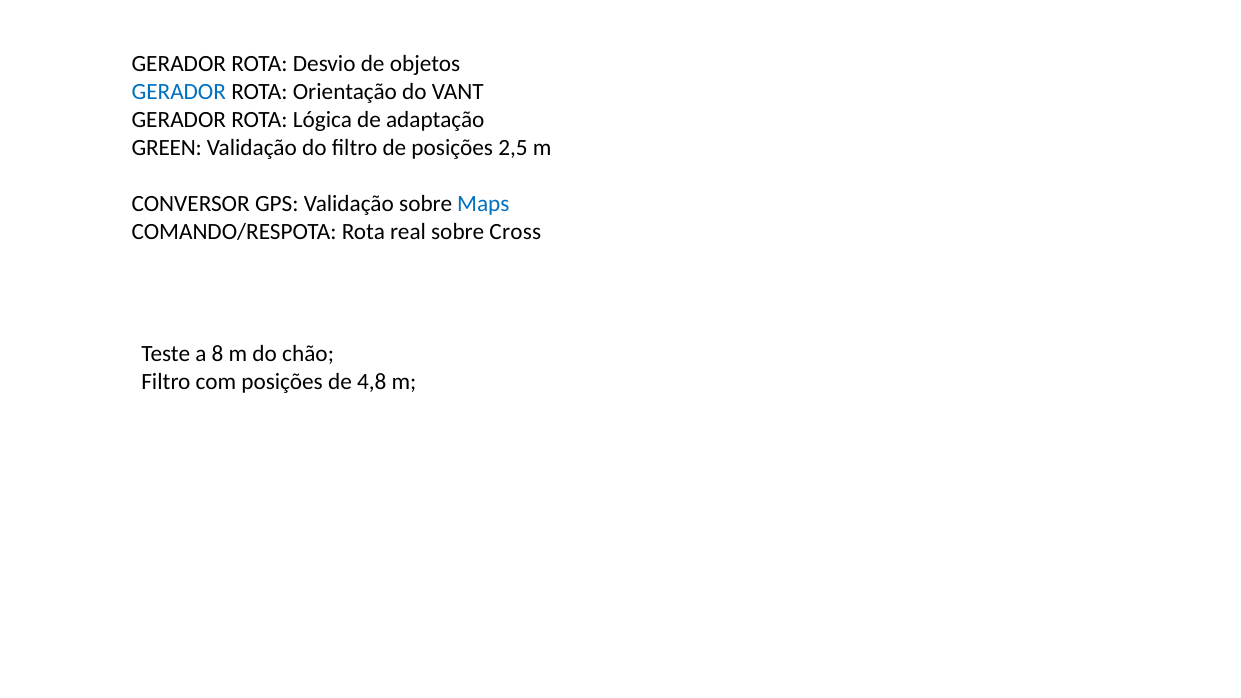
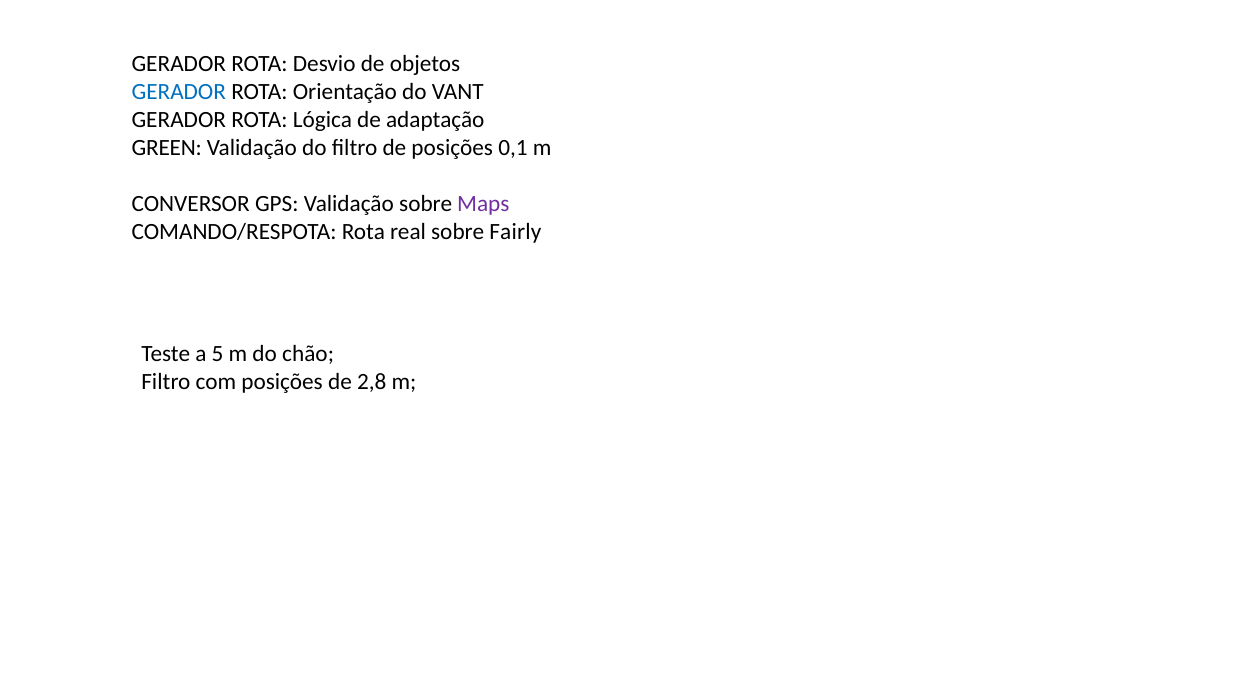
2,5: 2,5 -> 0,1 (513, 148)
Maps colour: blue -> purple (483, 204)
Cross: Cross -> Fairly (515, 232)
8: 8 -> 5 (218, 354)
4,8: 4,8 -> 2,8 (372, 382)
